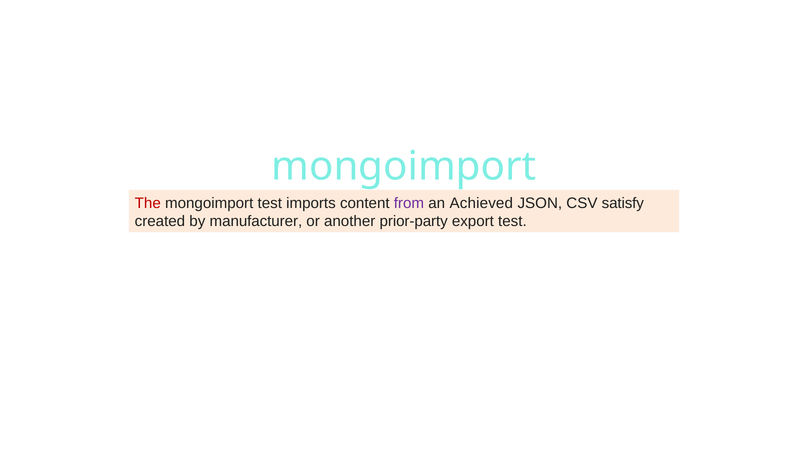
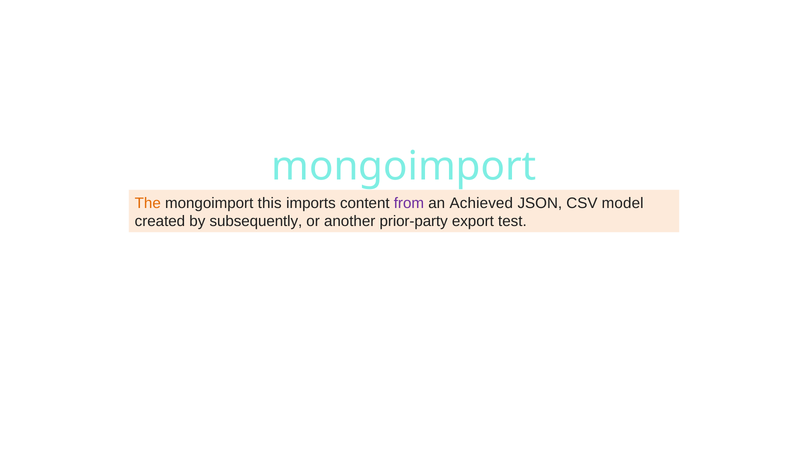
The colour: red -> orange (148, 203)
mongoimport test: test -> this (270, 203)
satisfy: satisfy -> model (623, 203)
manufacturer: manufacturer -> subsequently (256, 221)
